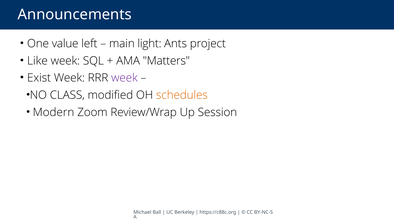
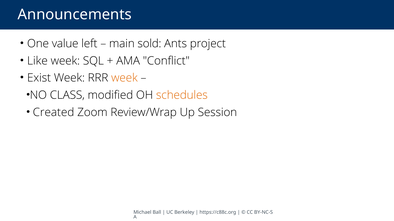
light: light -> sold (149, 44)
Matters: Matters -> Conflict (166, 61)
week colour: purple -> orange (124, 78)
Modern: Modern -> Created (54, 113)
